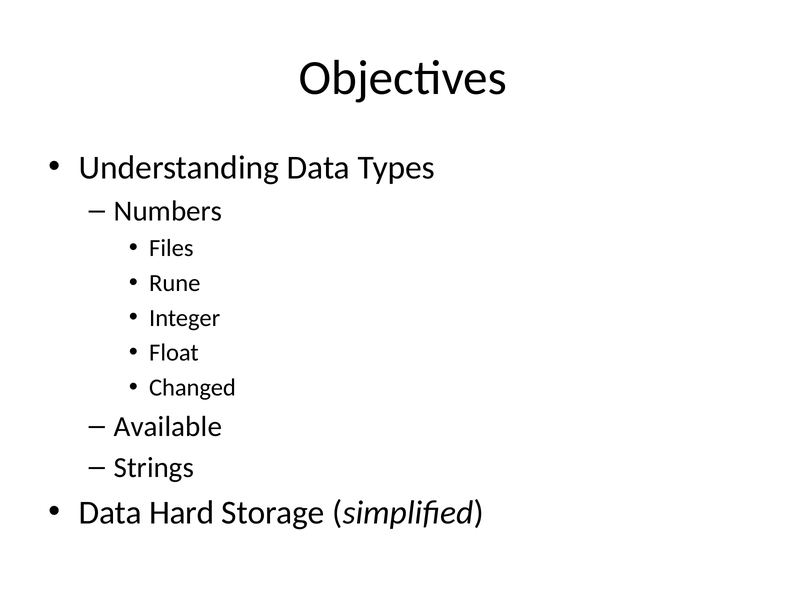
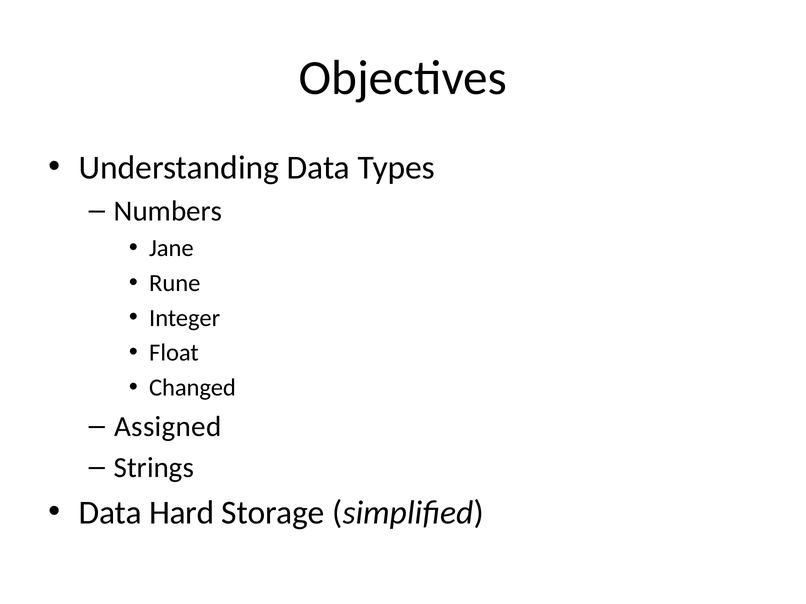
Files: Files -> Jane (171, 248)
Available: Available -> Assigned (168, 427)
